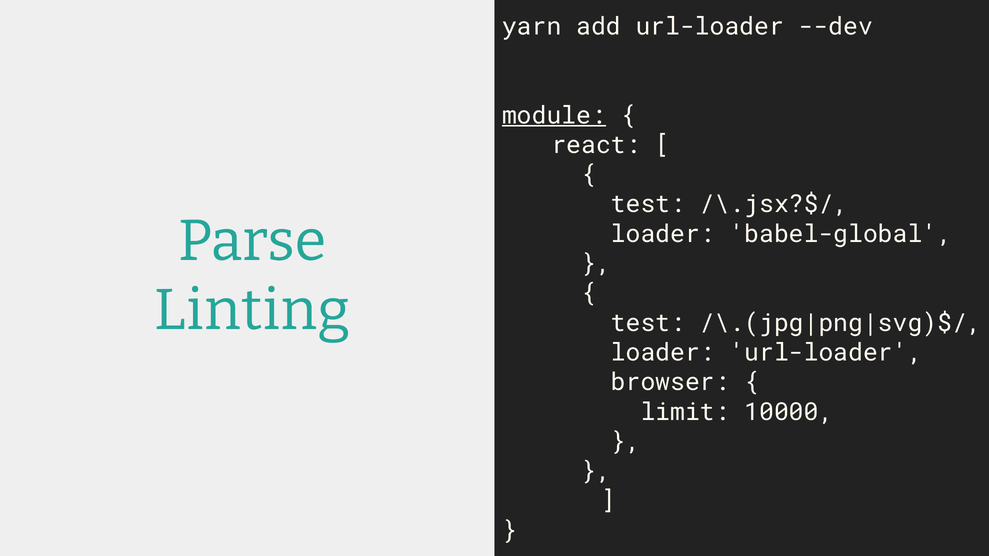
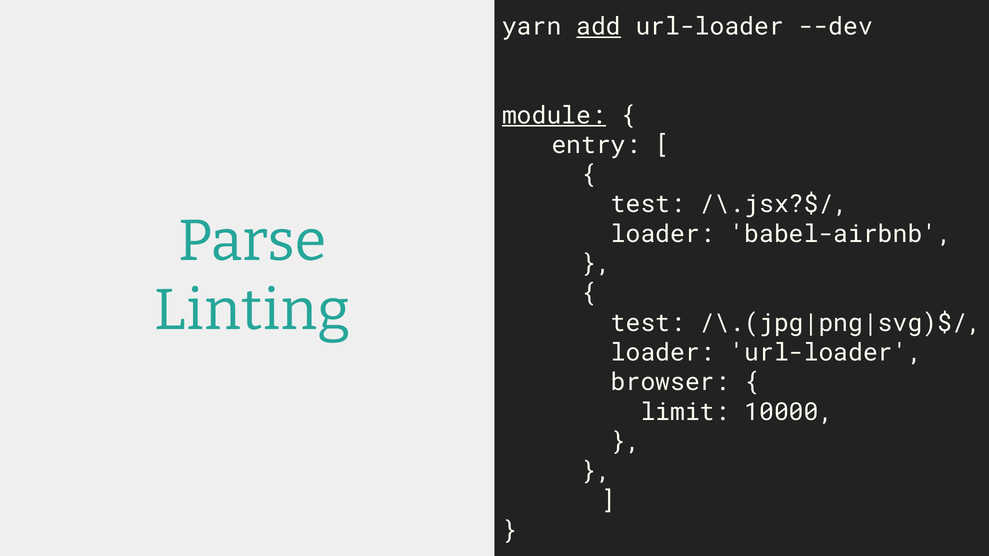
add underline: none -> present (599, 26)
react: react -> entry (596, 145)
babel-global: babel-global -> babel-airbnb (841, 234)
